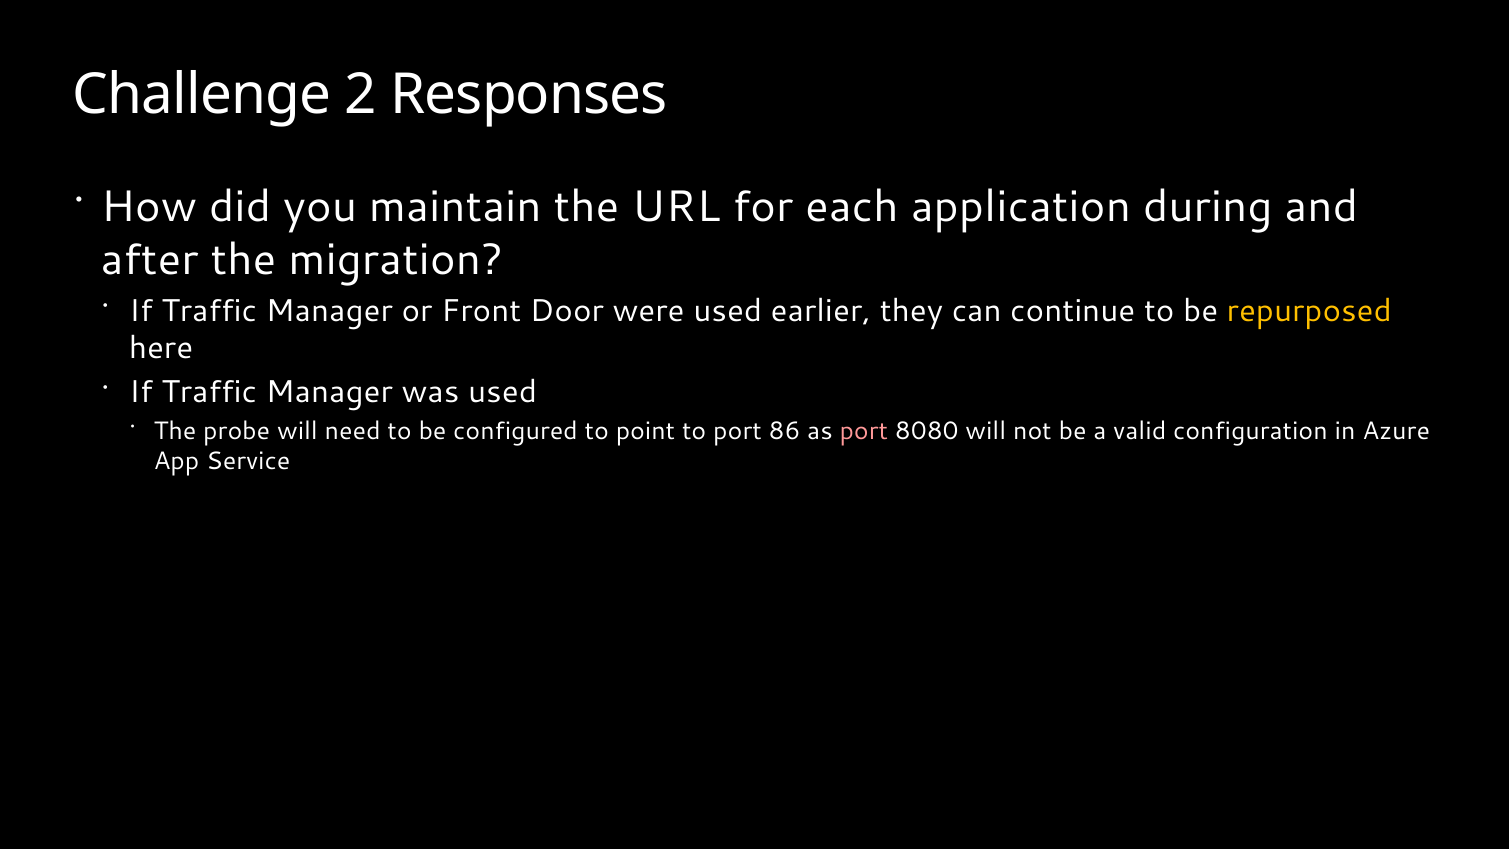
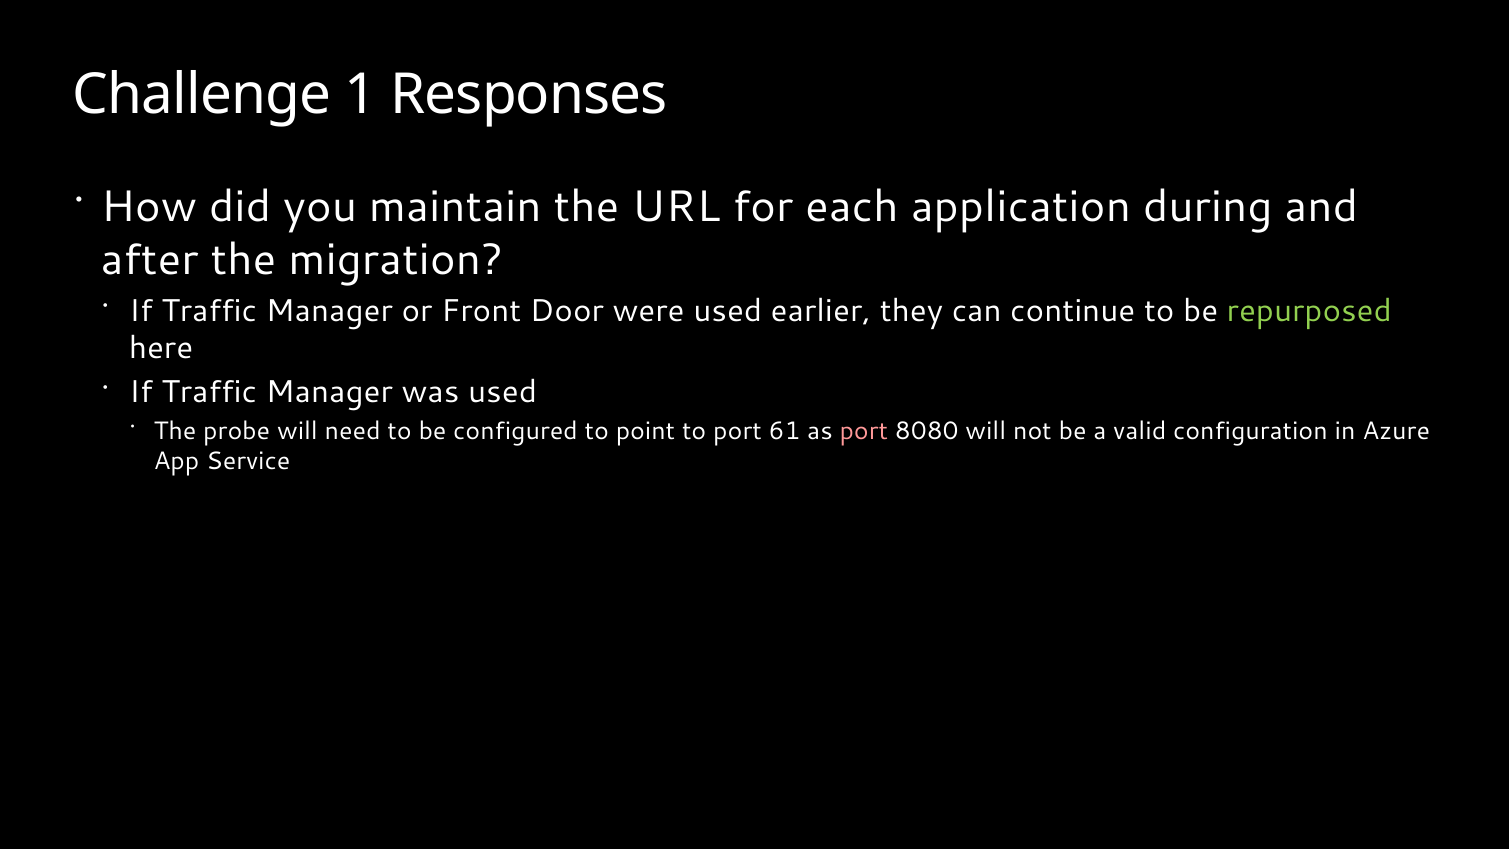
2: 2 -> 1 (361, 95)
repurposed colour: yellow -> light green (1309, 311)
86: 86 -> 61 (785, 431)
